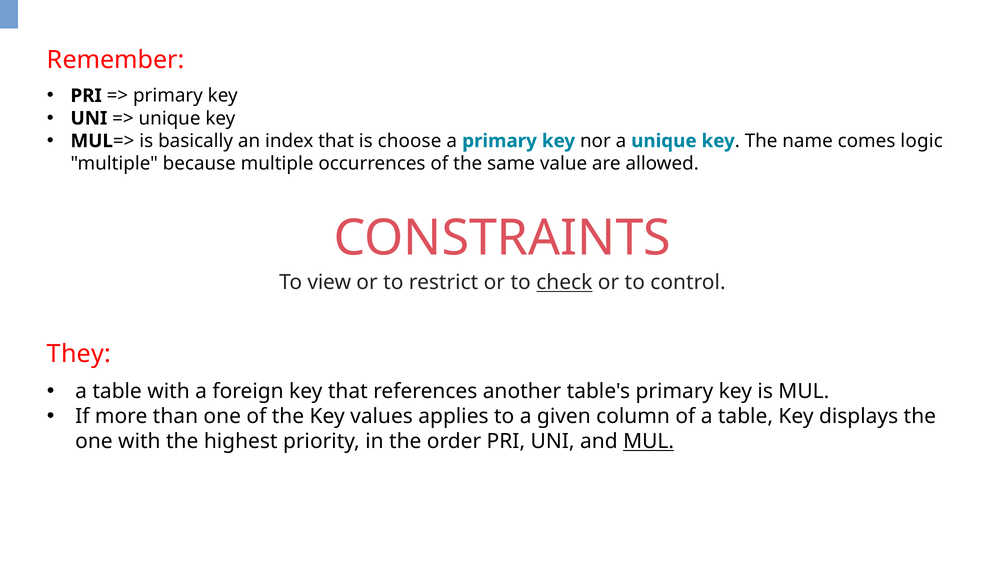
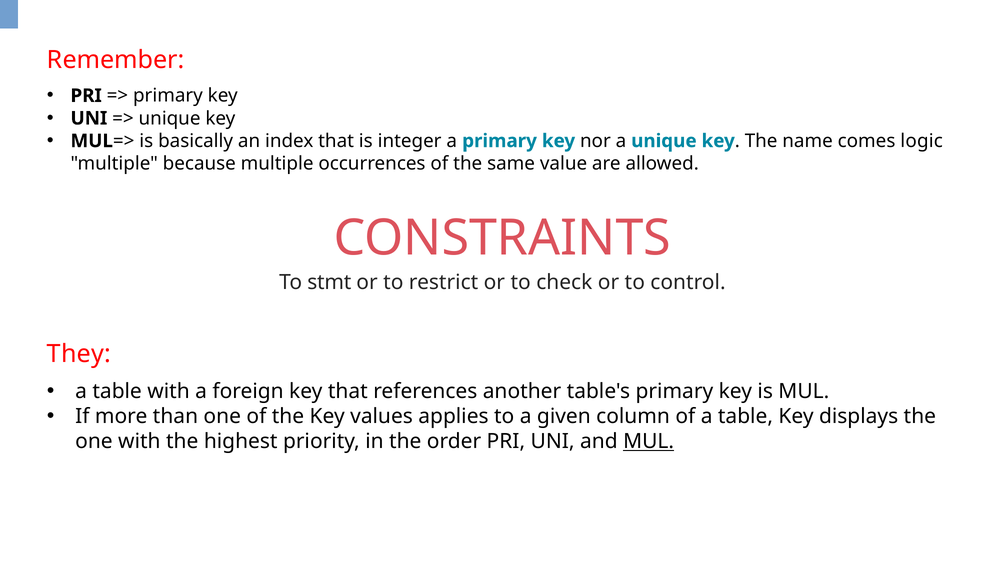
choose: choose -> integer (410, 141)
view: view -> stmt (329, 283)
check underline: present -> none (564, 283)
